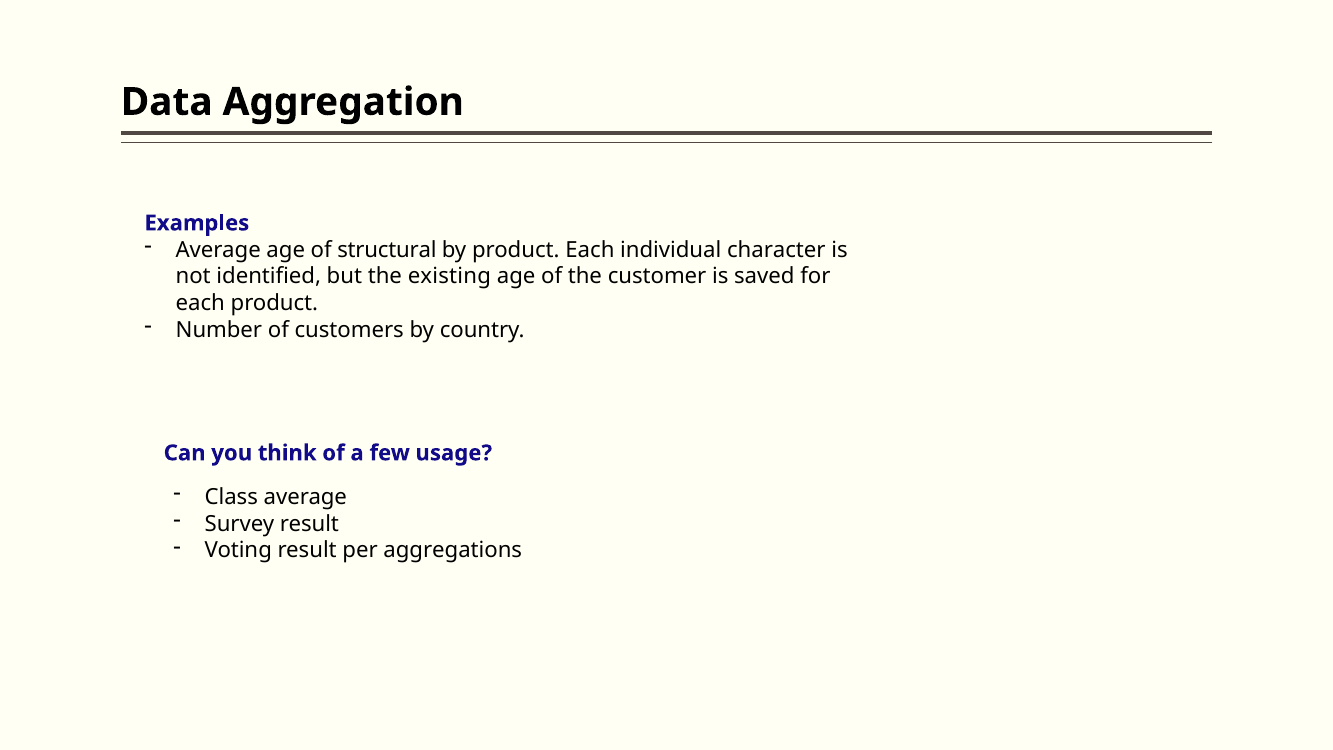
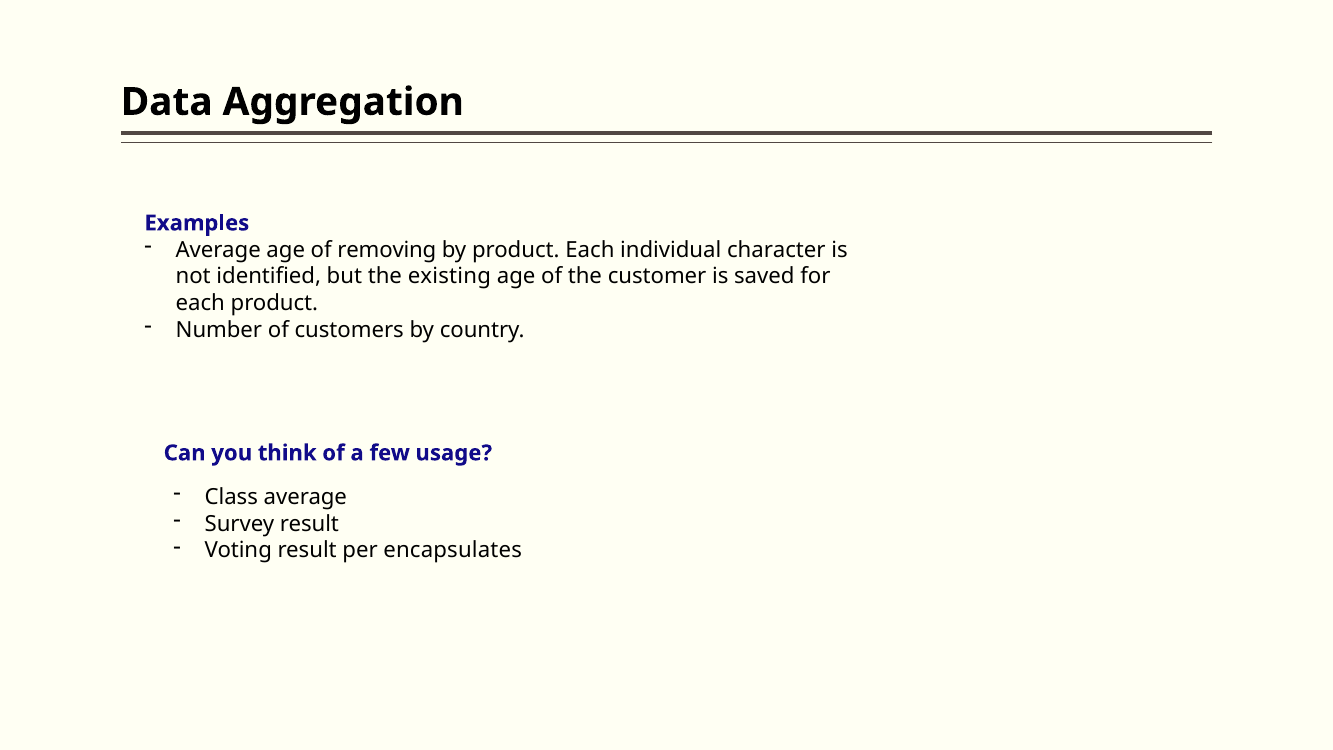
structural: structural -> removing (387, 250)
aggregations: aggregations -> encapsulates (453, 550)
